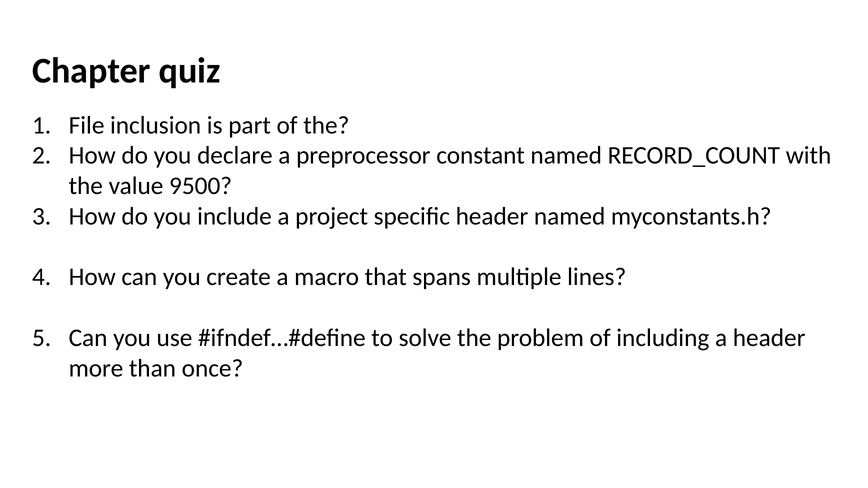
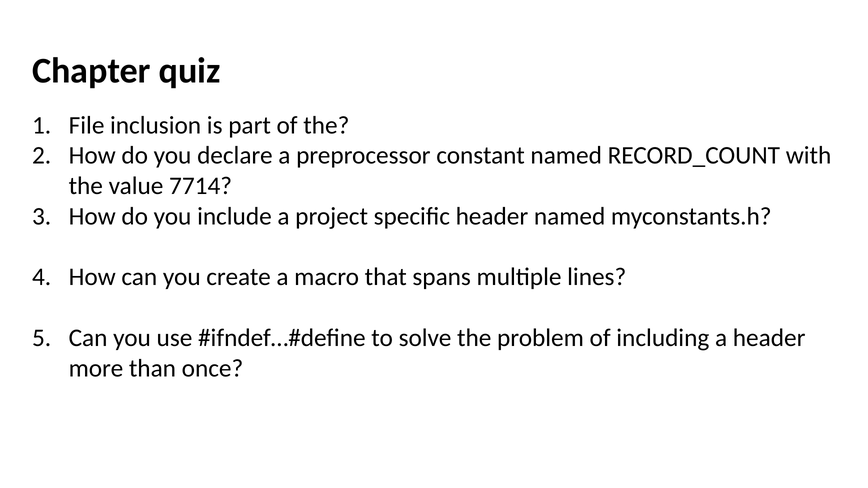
9500: 9500 -> 7714 (201, 186)
